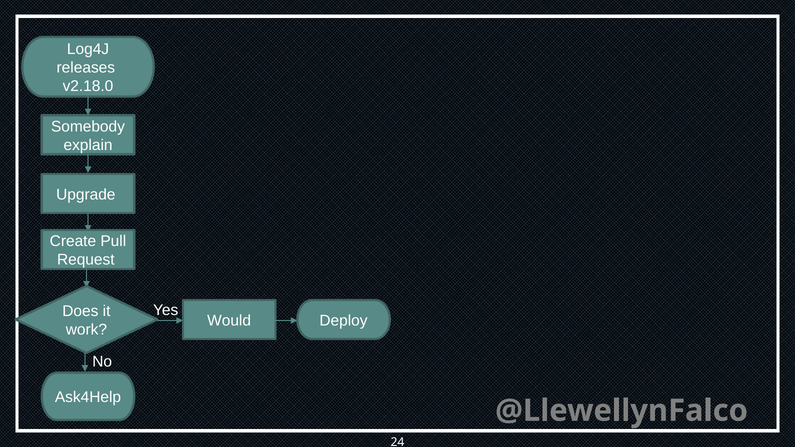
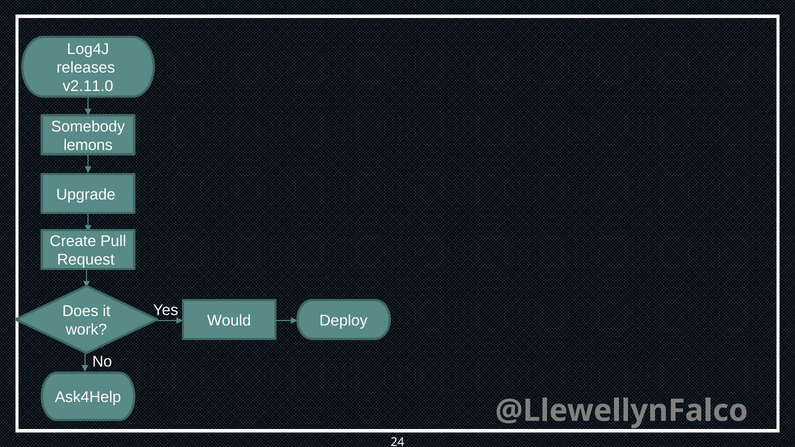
v2.18.0: v2.18.0 -> v2.11.0 (88, 86)
explain: explain -> lemons (88, 145)
